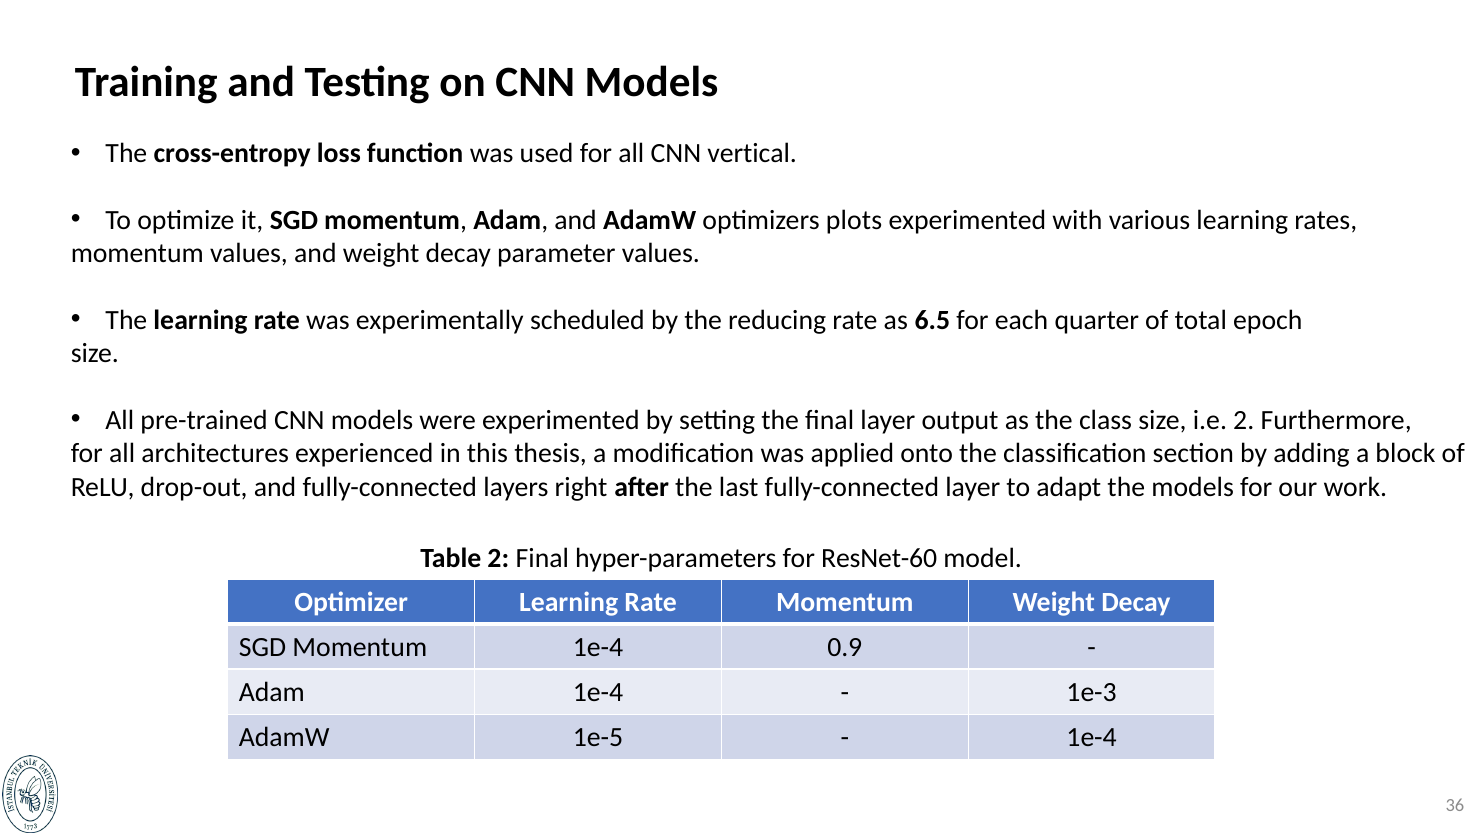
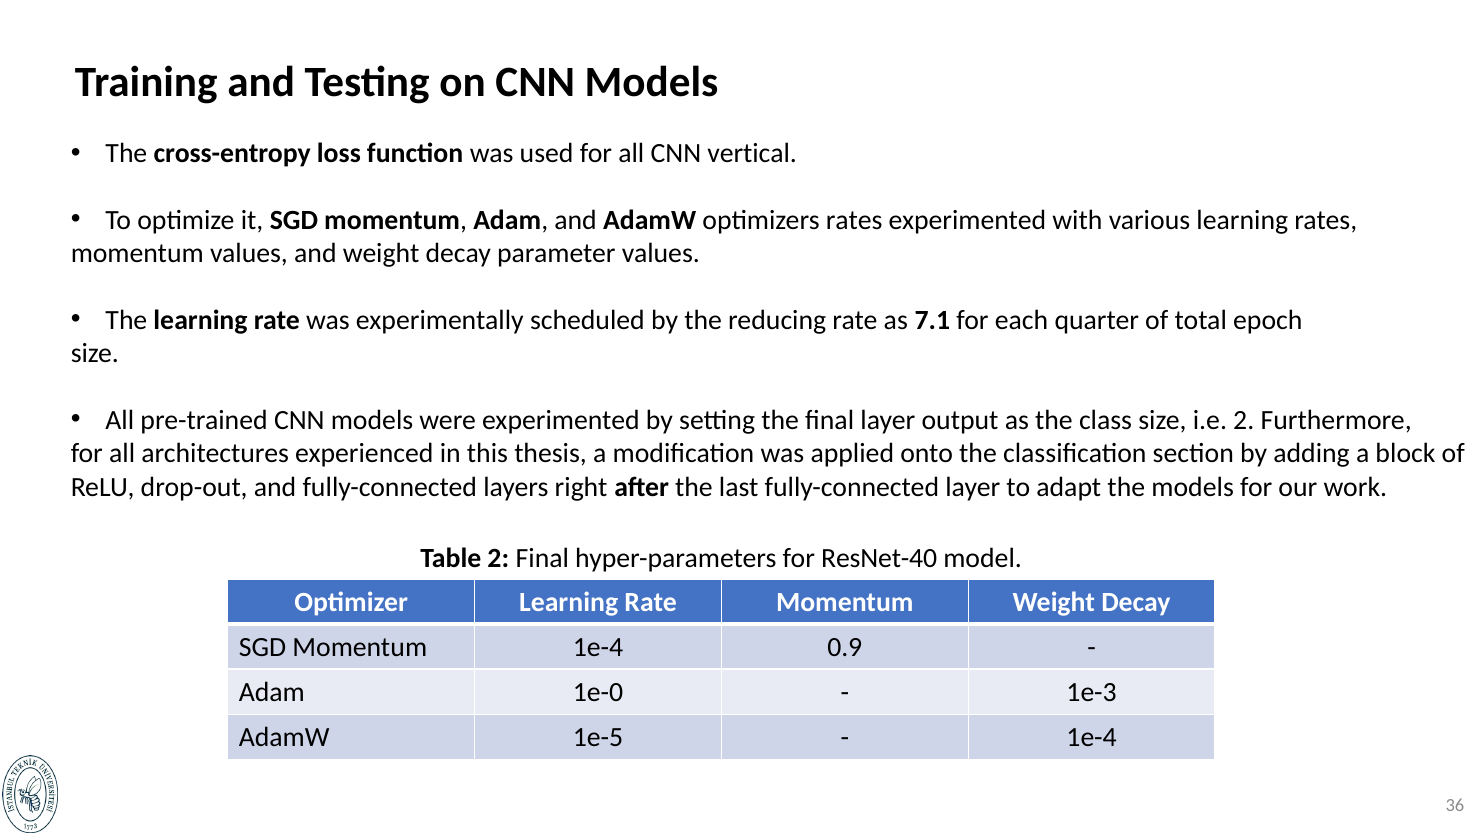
optimizers plots: plots -> rates (854, 220)
6.5: 6.5 -> 7.1 (932, 320)
ResNet-60: ResNet-60 -> ResNet-40 (879, 558)
Adam 1e-4: 1e-4 -> 1e-0 (598, 692)
